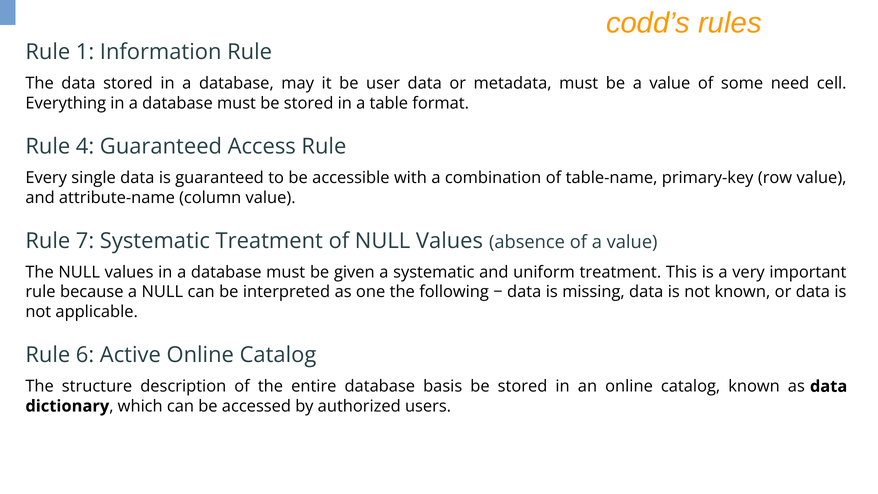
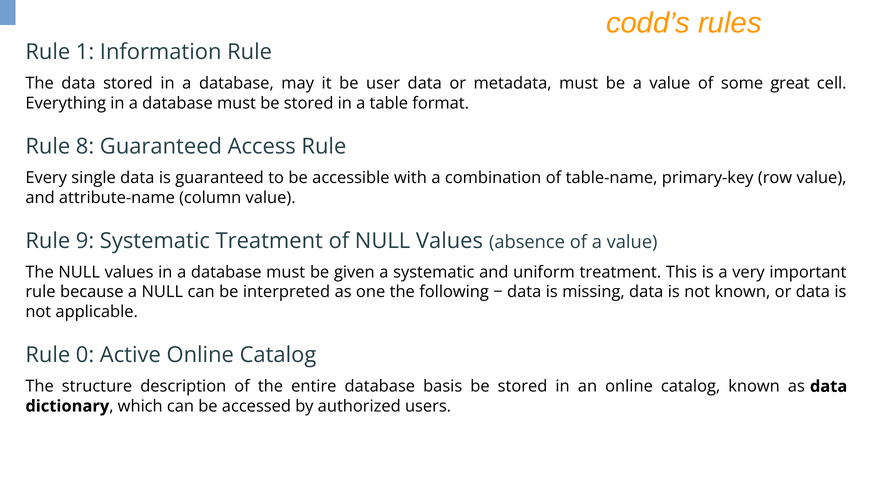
need: need -> great (790, 83)
4: 4 -> 8 (85, 146)
7: 7 -> 9 (85, 241)
6: 6 -> 0 (85, 355)
